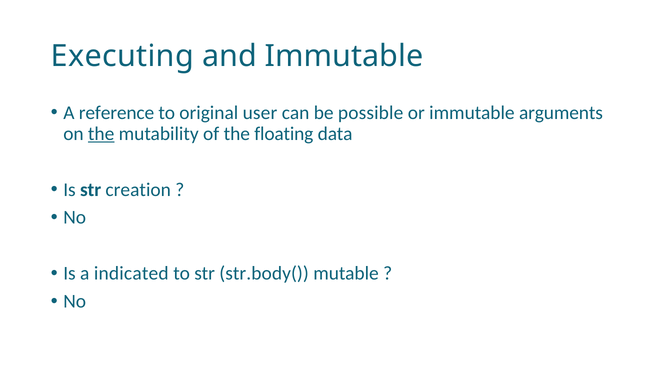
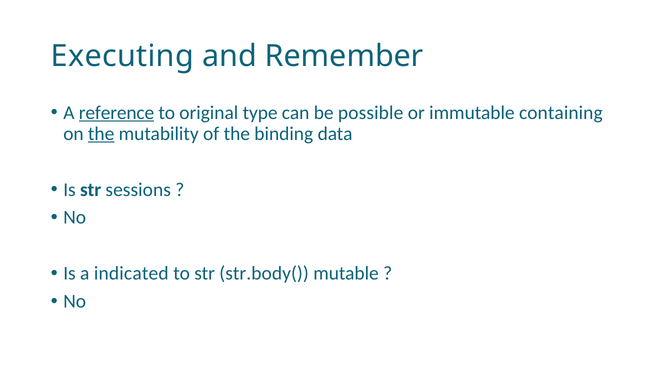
and Immutable: Immutable -> Remember (344, 56)
reference underline: none -> present (117, 113)
user: user -> type (260, 113)
arguments: arguments -> containing (561, 113)
floating: floating -> binding (284, 134)
creation: creation -> sessions (138, 189)
